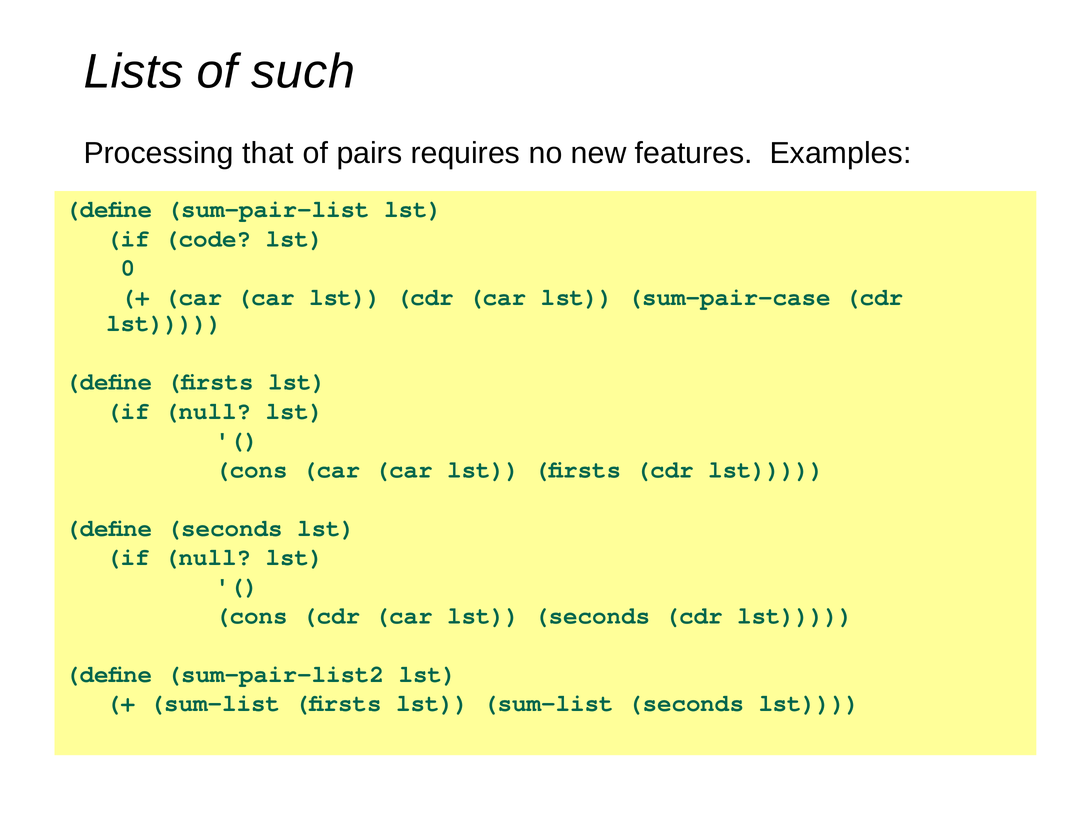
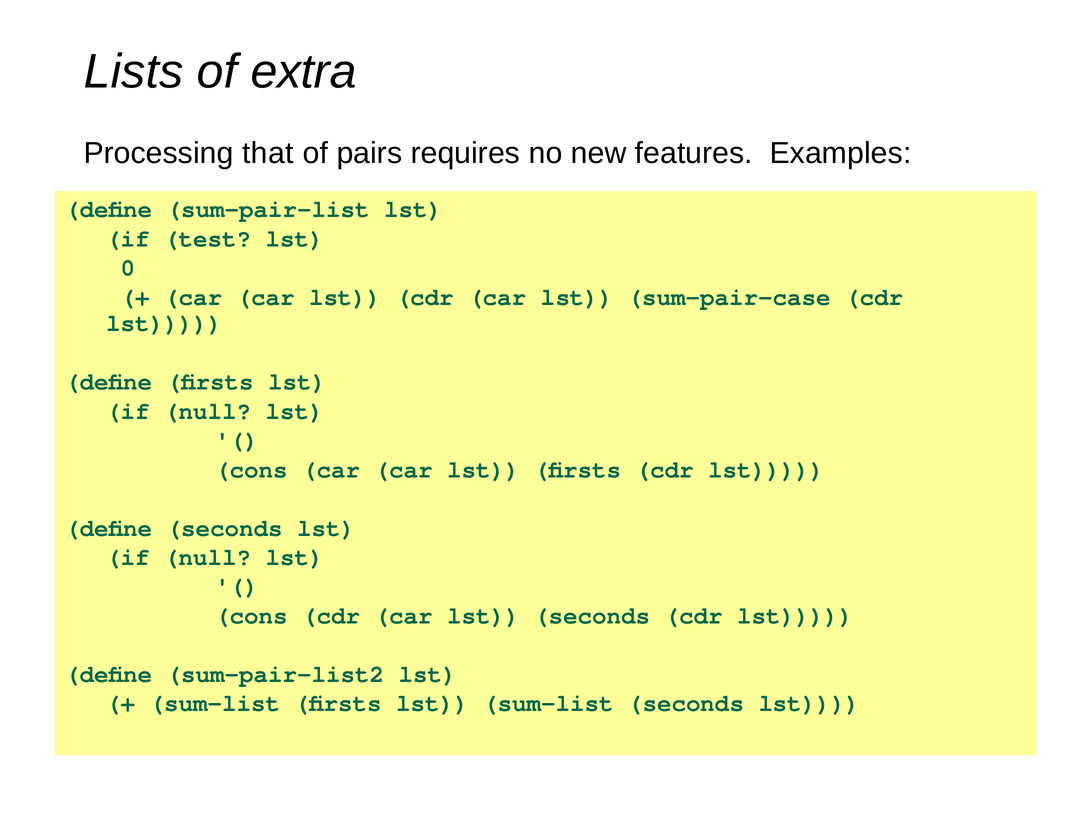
such: such -> extra (304, 72)
code: code -> test (208, 239)
